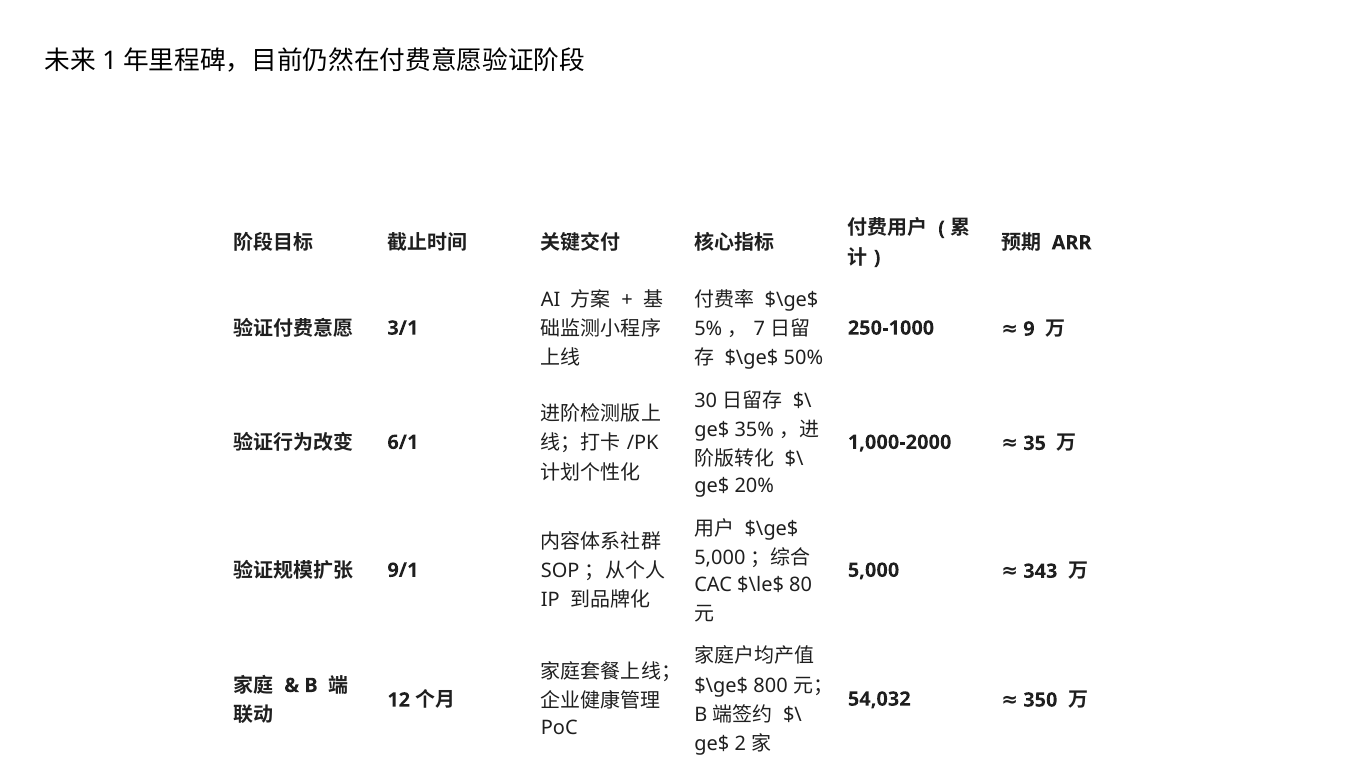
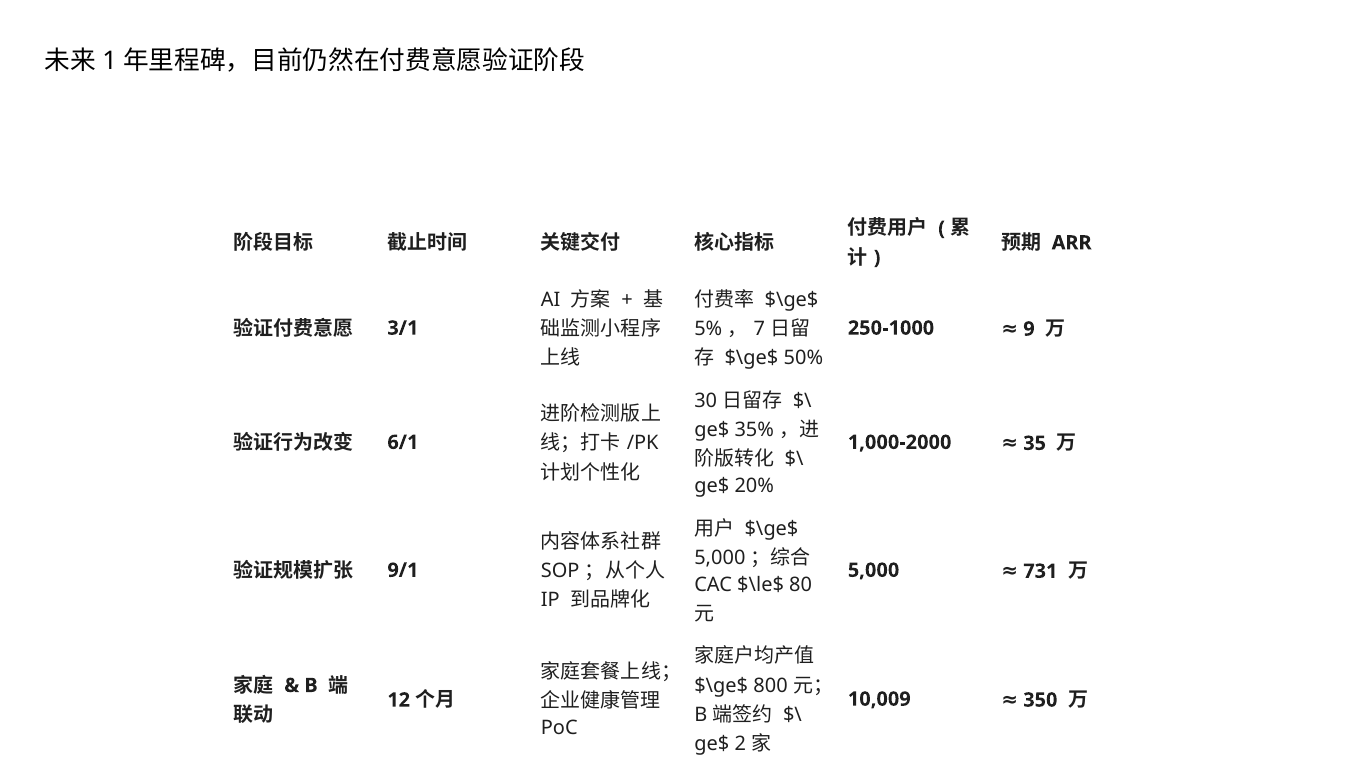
343: 343 -> 731 (1040, 571)
54,032: 54,032 -> 10,009 (879, 699)
